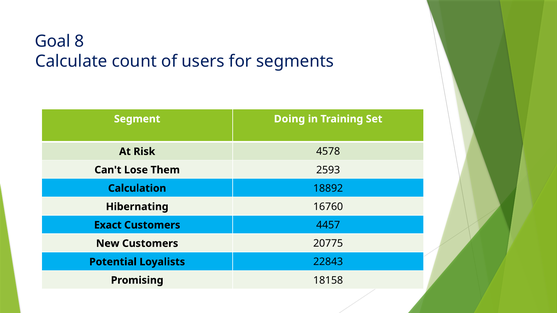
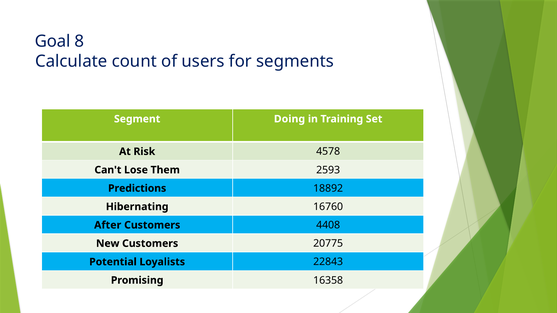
Calculation: Calculation -> Predictions (137, 188)
Exact: Exact -> After (108, 225)
4457: 4457 -> 4408 (328, 225)
18158: 18158 -> 16358 (328, 281)
